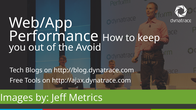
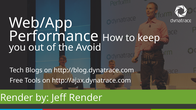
Images: Images -> Render (17, 98)
Jeff Metrics: Metrics -> Render (86, 98)
